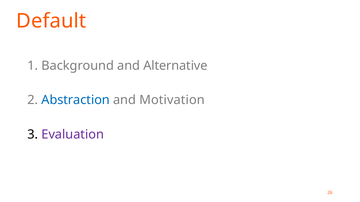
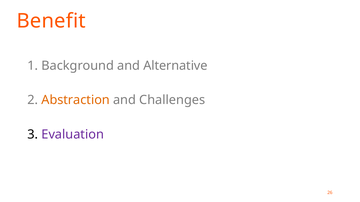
Default: Default -> Benefit (51, 21)
Abstraction colour: blue -> orange (76, 100)
Motivation: Motivation -> Challenges (172, 100)
